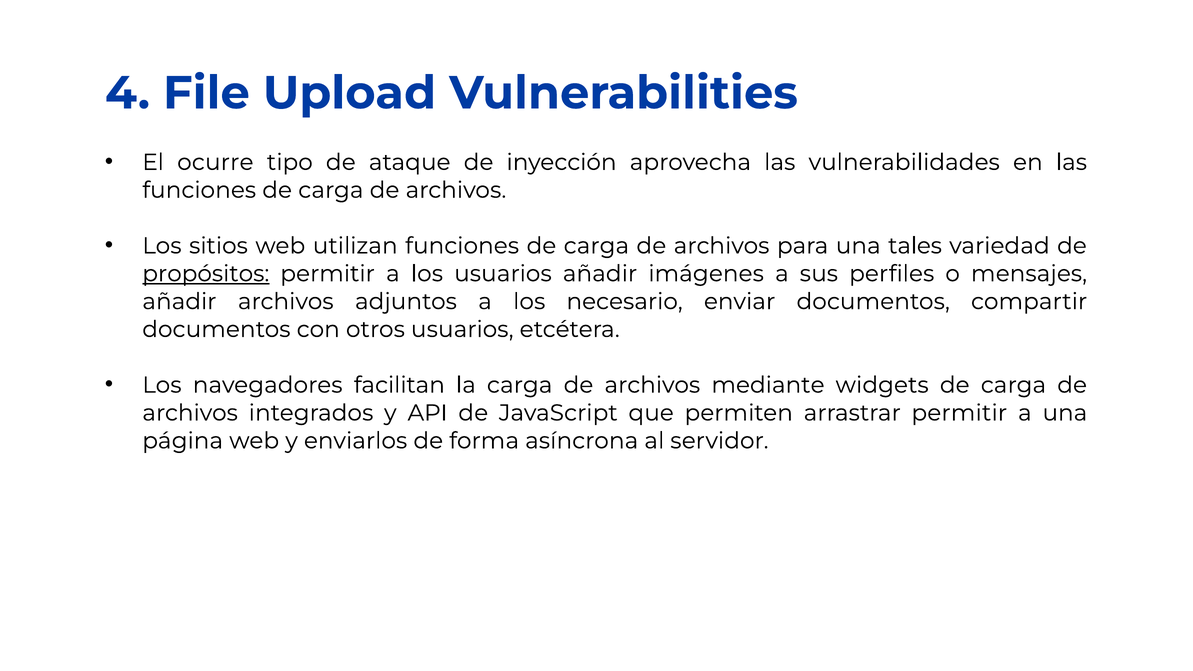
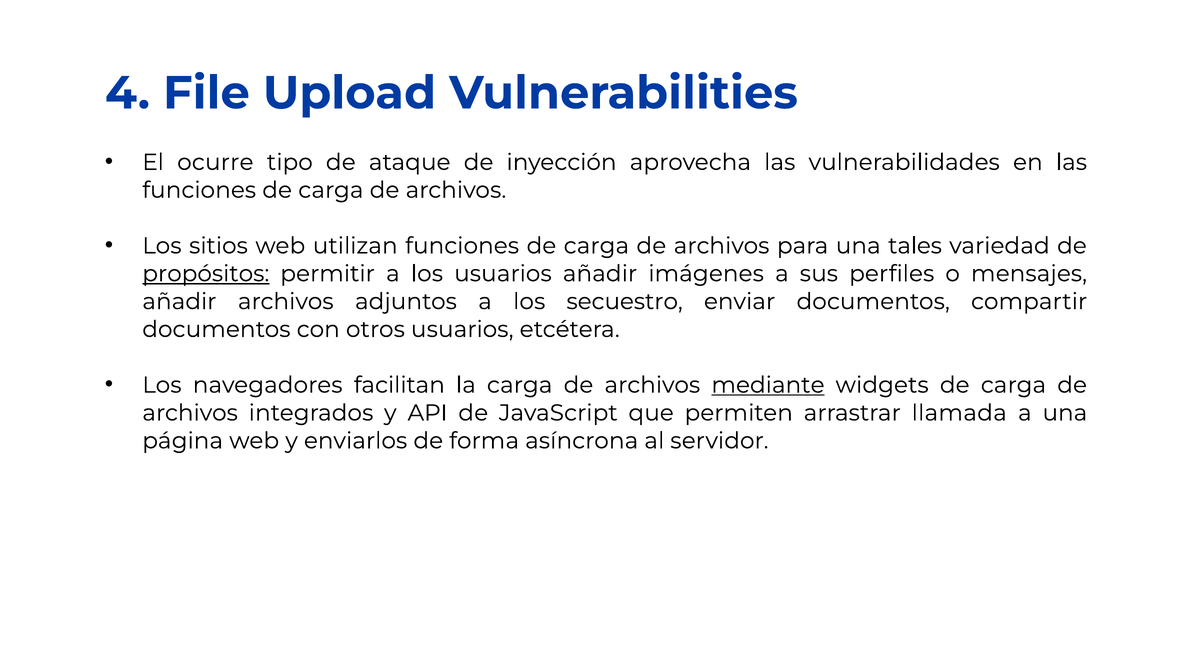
necesario: necesario -> secuestro (625, 302)
mediante underline: none -> present (768, 385)
arrastrar permitir: permitir -> llamada (959, 413)
